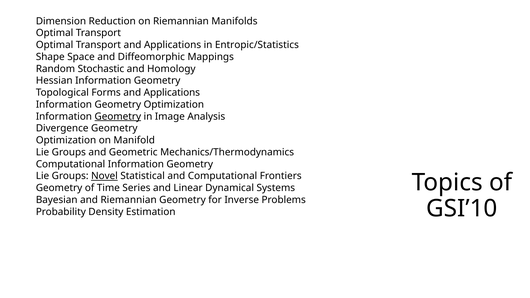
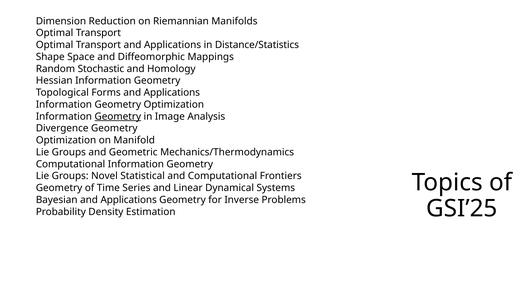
Entropic/Statistics: Entropic/Statistics -> Distance/Statistics (257, 45)
Novel underline: present -> none (104, 176)
Bayesian and Riemannian: Riemannian -> Applications (129, 200)
GSI’10: GSI’10 -> GSI’25 (462, 209)
